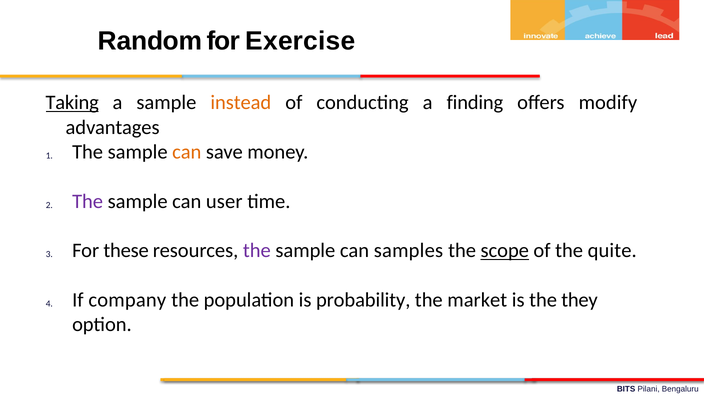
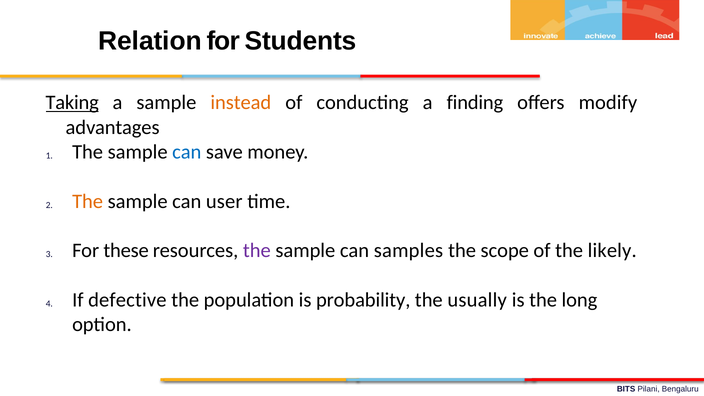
Random: Random -> Relation (150, 41)
Exercise: Exercise -> Students (301, 41)
can colour: orange -> blue (187, 152)
The colour: purple -> orange (88, 201)
scope underline: present -> none (505, 251)
quite: quite -> likely (612, 251)
company: company -> defective (127, 300)
market: market -> usually (477, 300)
they: they -> long (579, 300)
